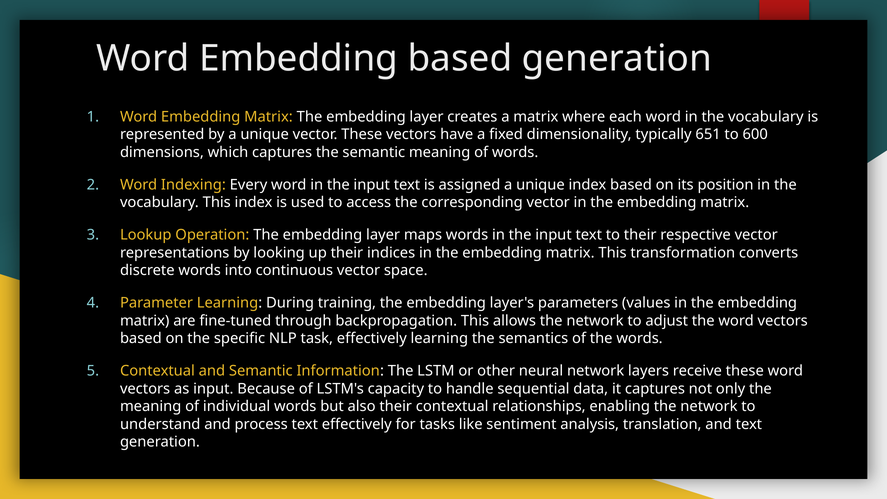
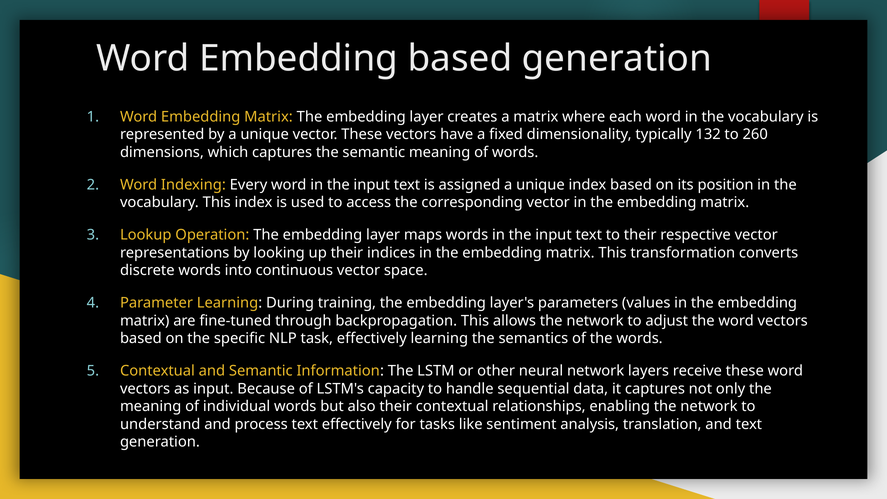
651: 651 -> 132 (708, 134)
600: 600 -> 260 (755, 134)
